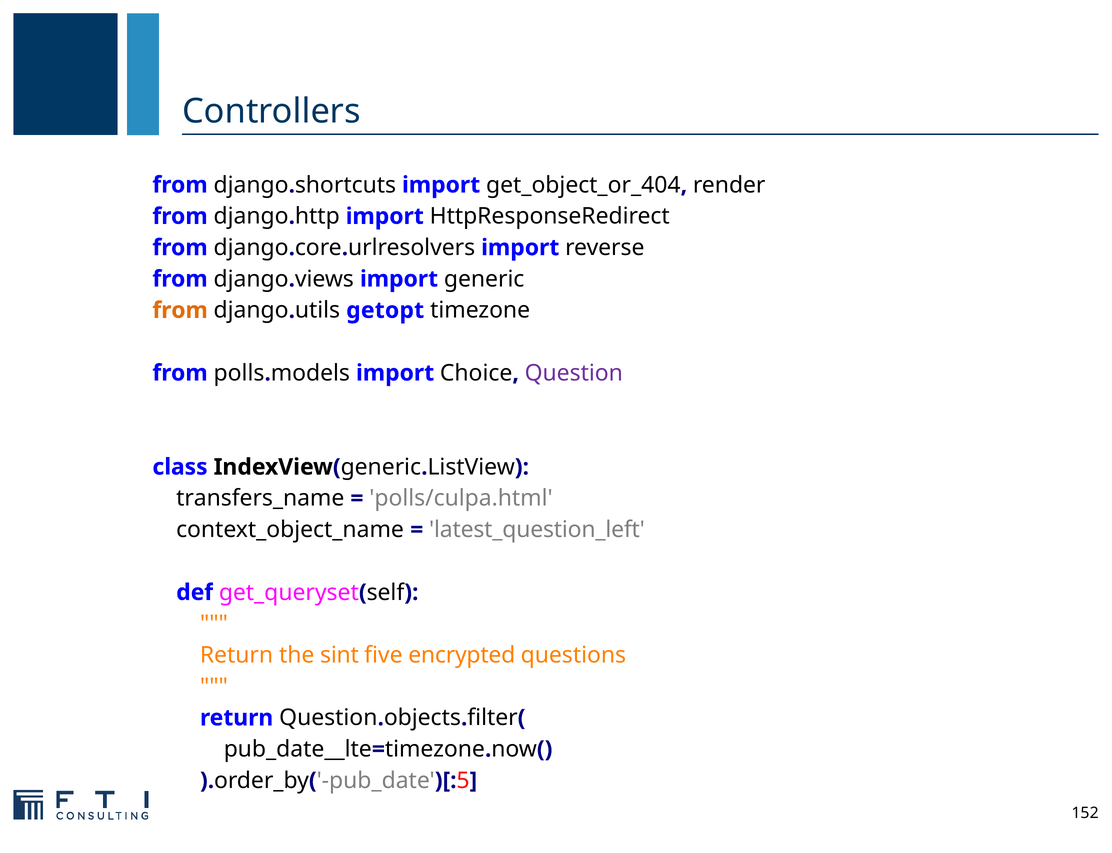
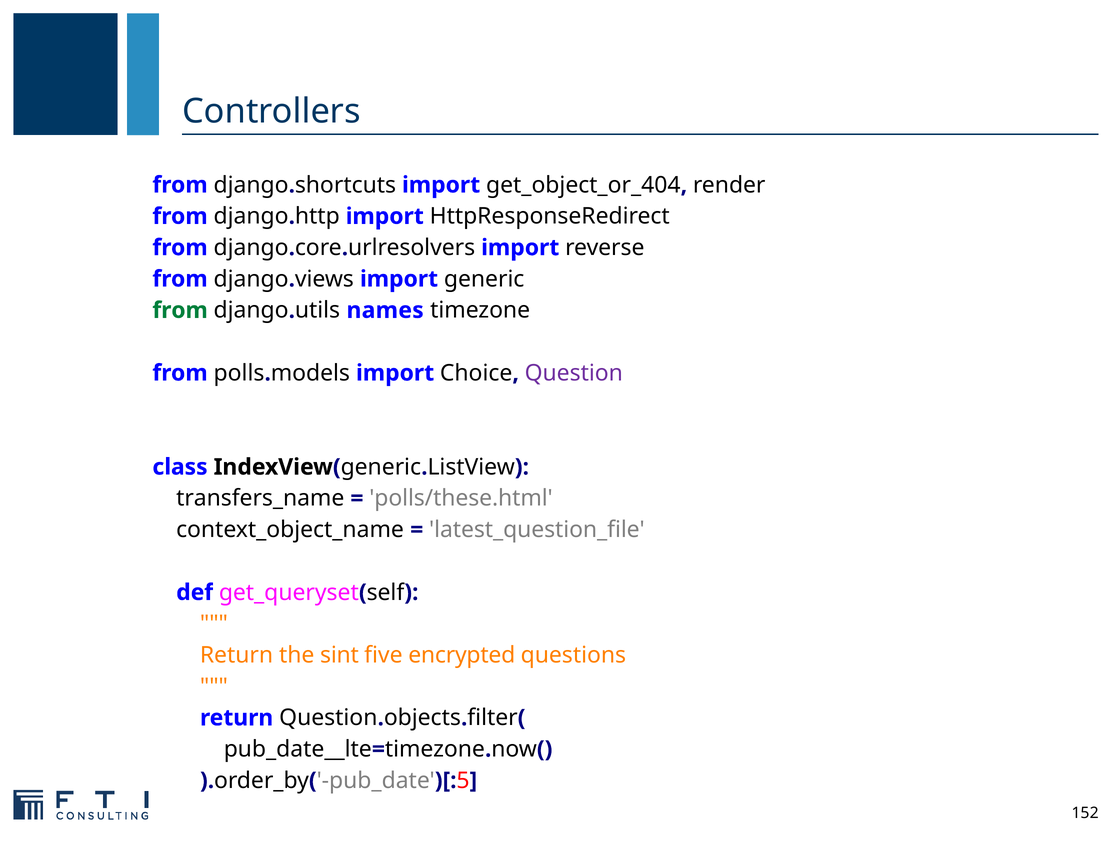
from colour: orange -> green (180, 310)
getopt: getopt -> names (385, 310)
polls/culpa.html: polls/culpa.html -> polls/these.html (461, 499)
latest_question_left: latest_question_left -> latest_question_file (537, 530)
